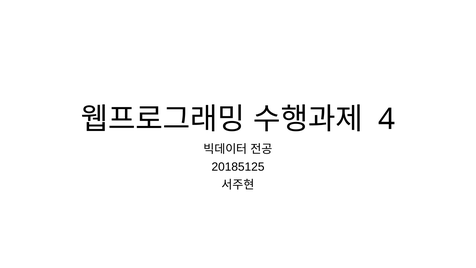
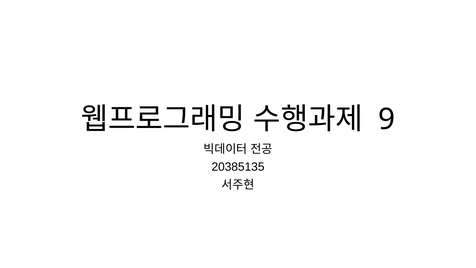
4: 4 -> 9 (387, 119)
20185125: 20185125 -> 20385135 (238, 167)
